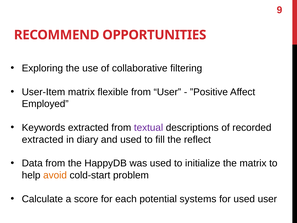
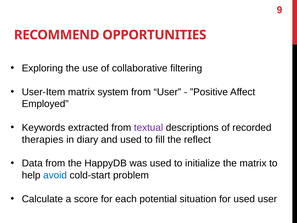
flexible: flexible -> system (113, 92)
extracted: extracted -> therapies (43, 139)
avoid colour: orange -> blue (55, 175)
systems: systems -> situation (198, 199)
